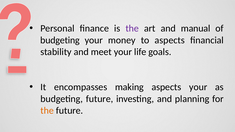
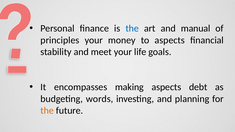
the colour: purple -> blue (132, 28)
budgeting: budgeting -> principles (60, 40)
aspects your: your -> debt (198, 87)
budgeting future: future -> words (100, 99)
